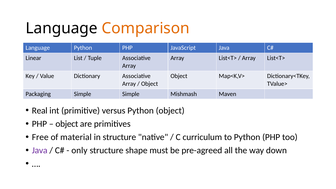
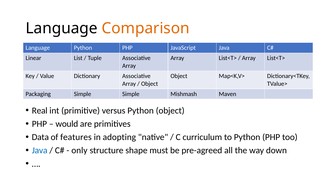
object: object -> would (67, 124)
Free: Free -> Data (40, 137)
material: material -> features (76, 137)
in structure: structure -> adopting (119, 137)
Java colour: purple -> blue (40, 150)
